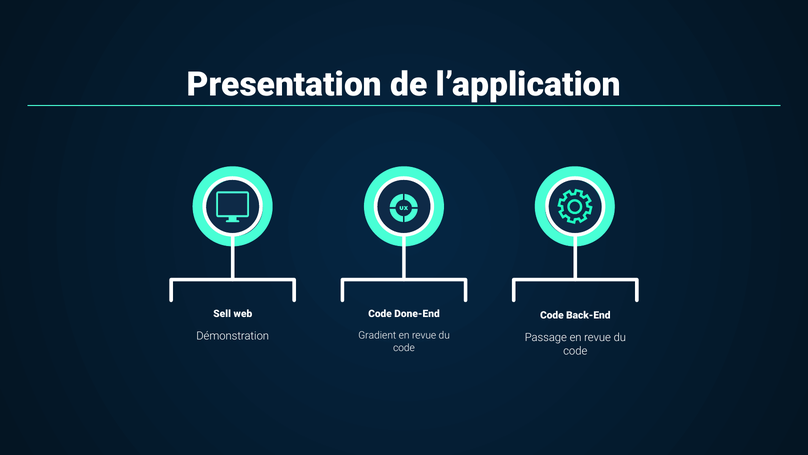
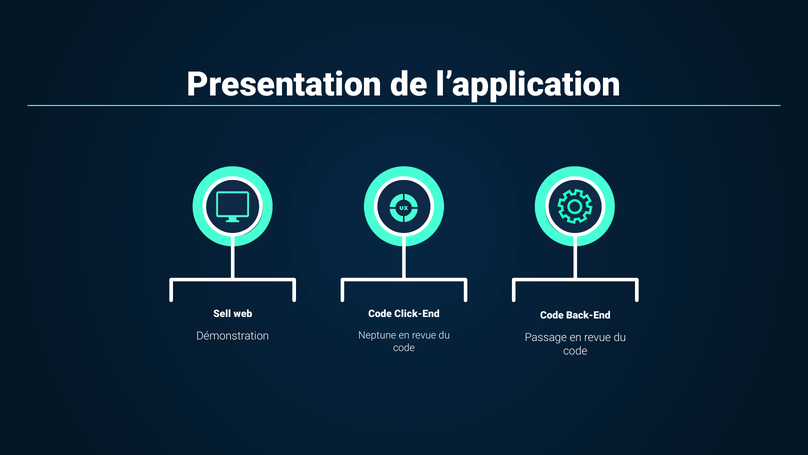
Done-End: Done-End -> Click-End (417, 313)
Gradient: Gradient -> Neptune (377, 335)
